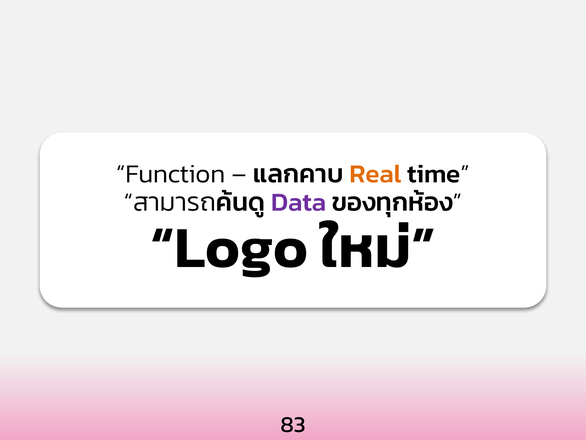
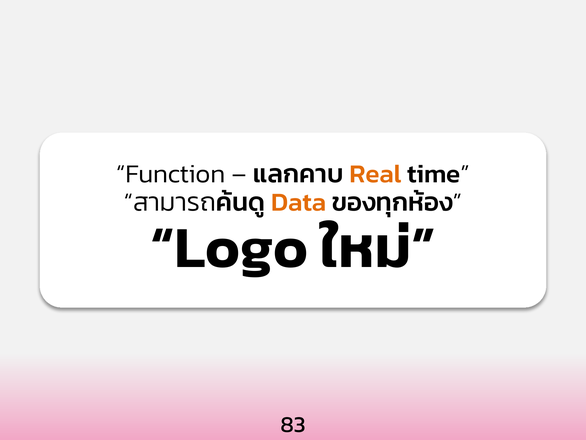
Data colour: purple -> orange (299, 202)
